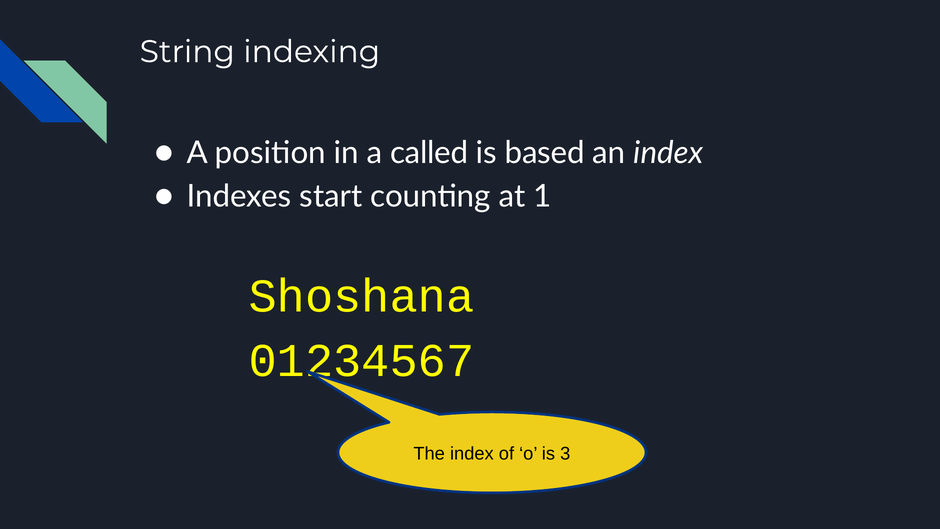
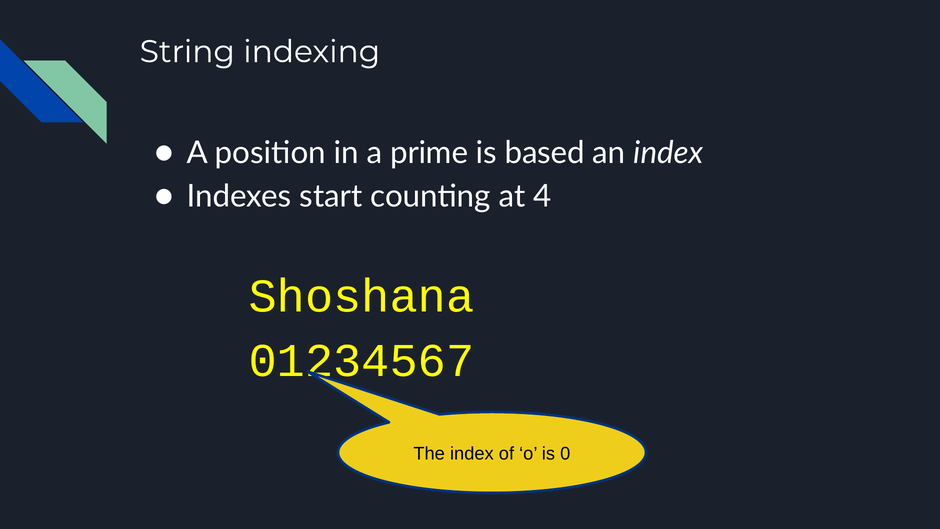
called: called -> prime (429, 153)
1: 1 -> 4 (542, 196)
3: 3 -> 0 (565, 453)
